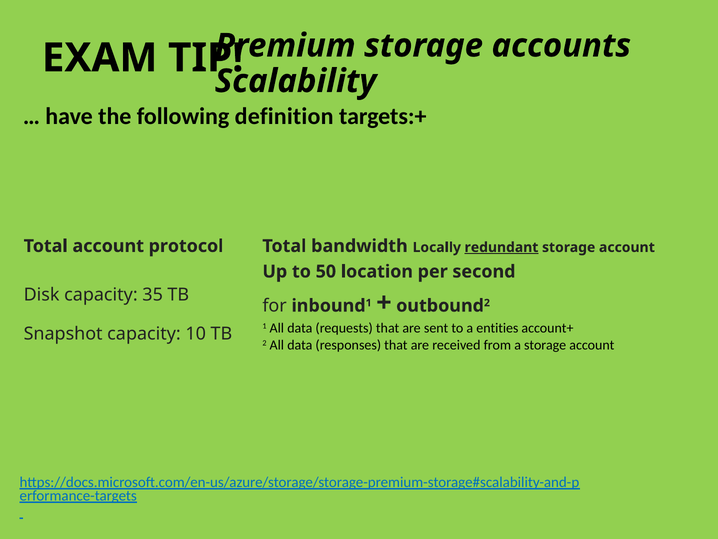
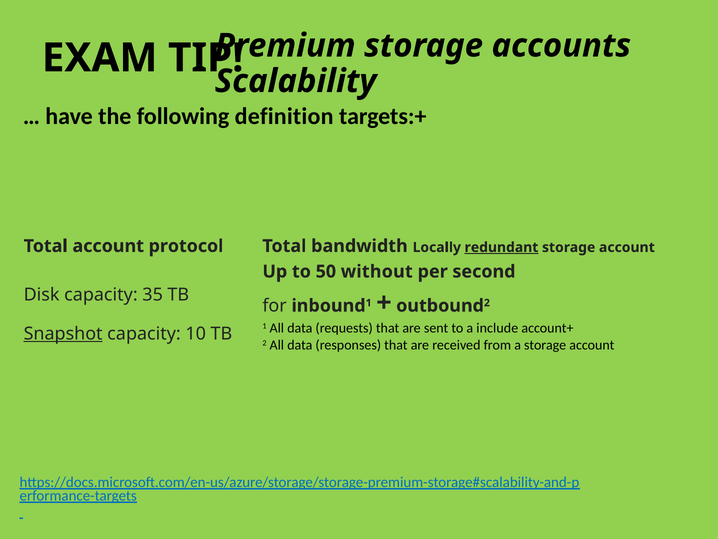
location: location -> without (377, 271)
entities: entities -> include (497, 328)
Snapshot underline: none -> present (63, 334)
